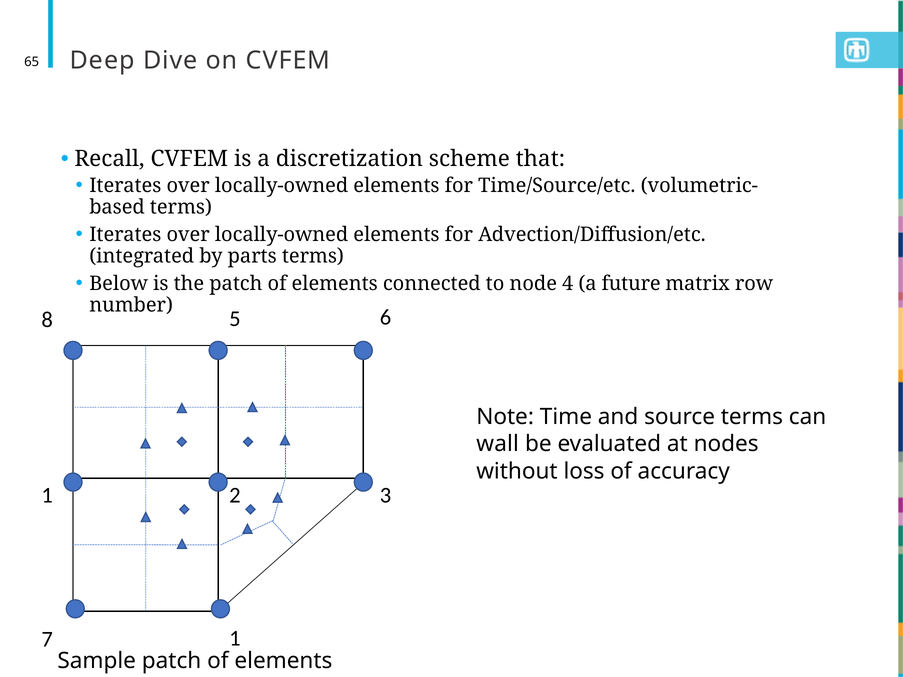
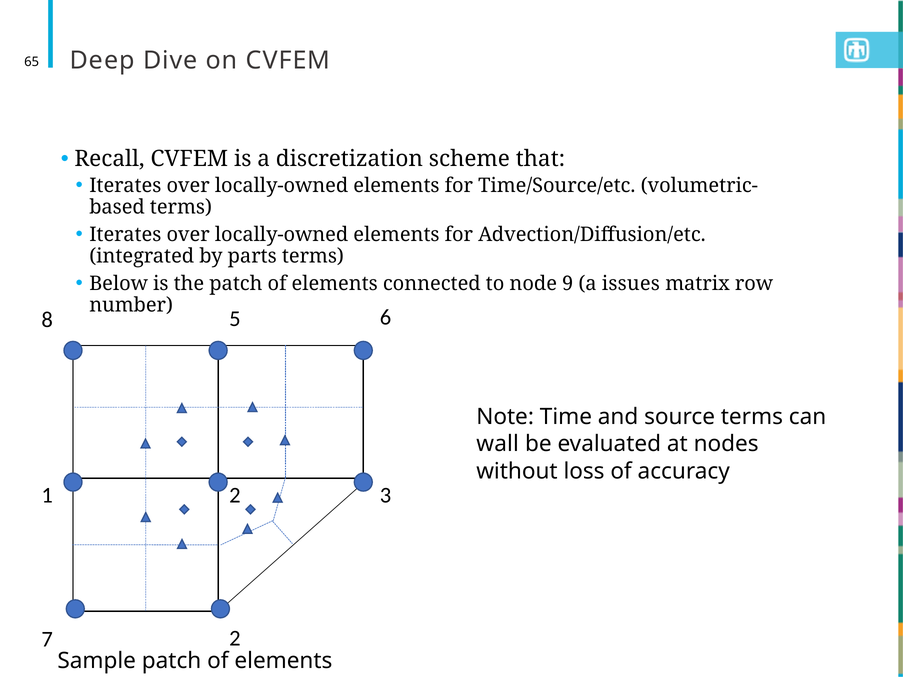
4: 4 -> 9 (568, 284)
future: future -> issues (631, 284)
7 1: 1 -> 2 (235, 638)
